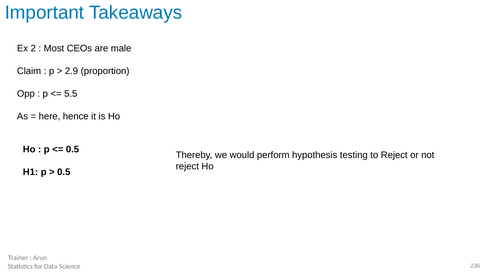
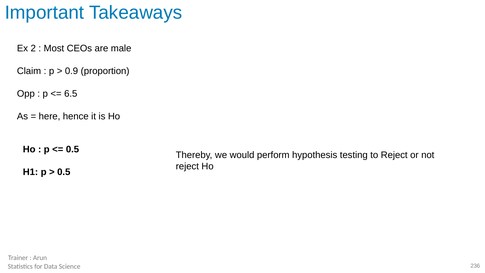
2.9: 2.9 -> 0.9 (71, 71)
5.5: 5.5 -> 6.5 (71, 94)
